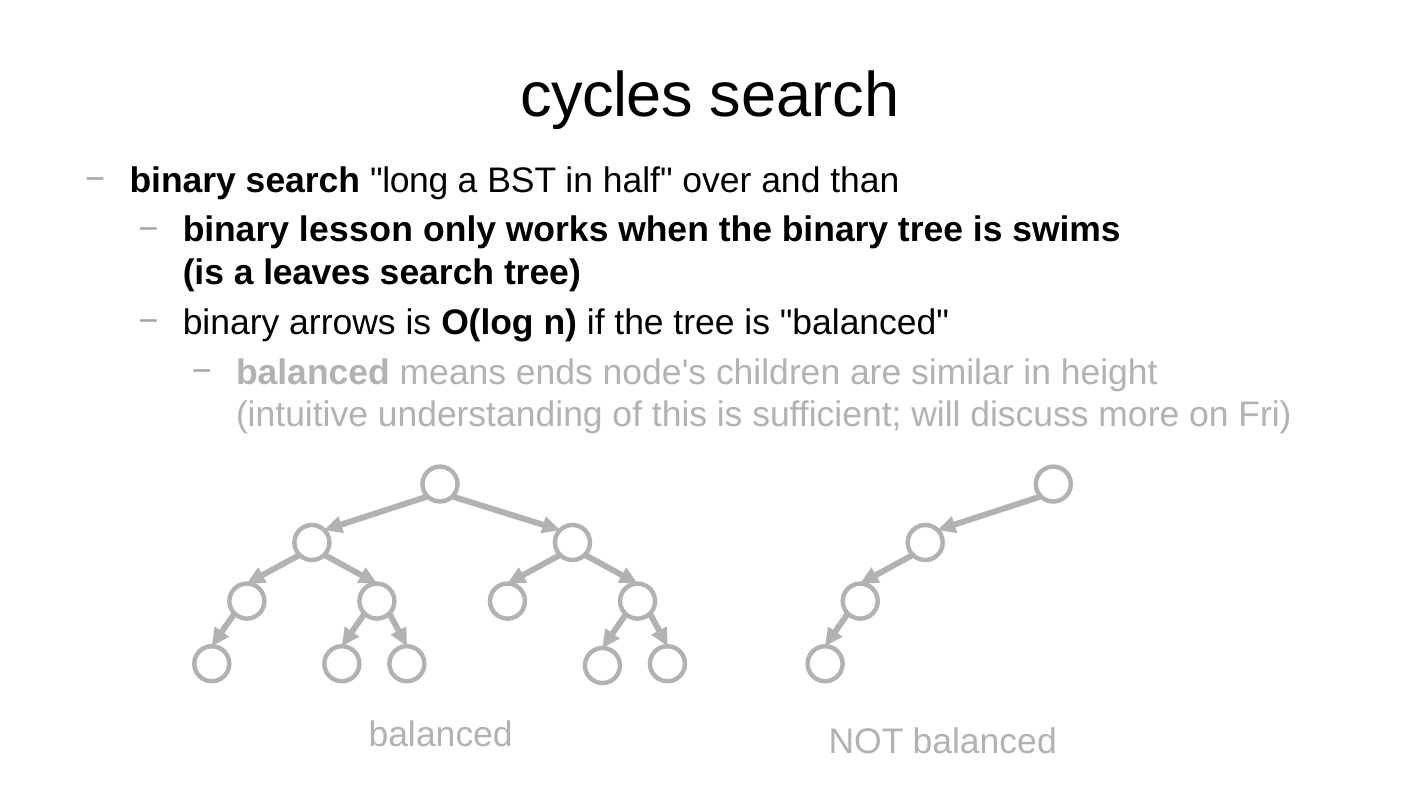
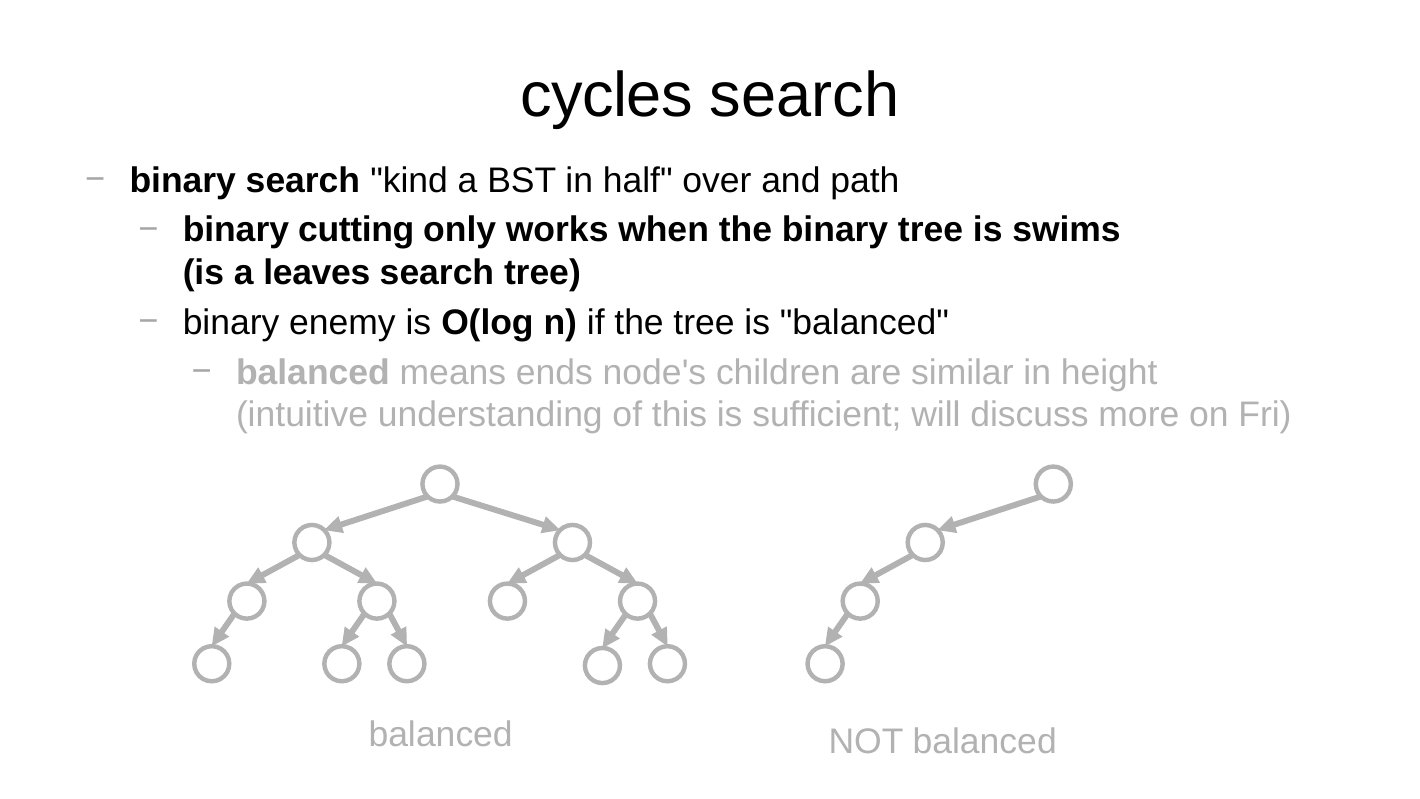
long: long -> kind (409, 180)
than: than -> path (865, 180)
lesson: lesson -> cutting (356, 230)
arrows: arrows -> enemy (342, 322)
